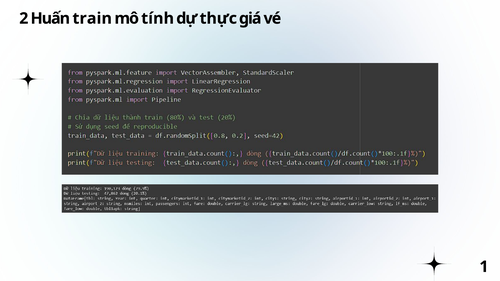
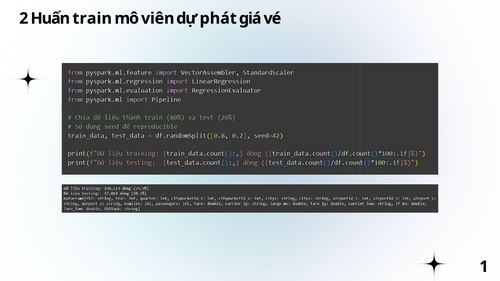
tính: tính -> viên (158, 18)
thực: thực -> phát (218, 18)
